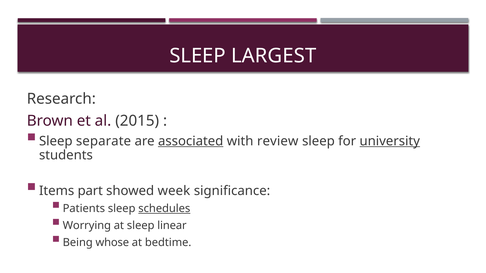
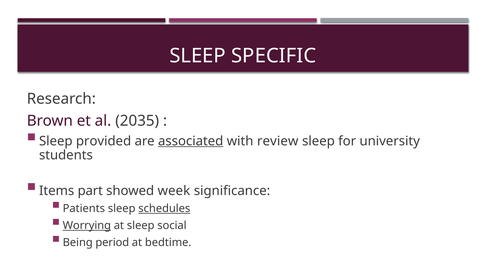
LARGEST: LARGEST -> SPECIFIC (274, 56)
2015: 2015 -> 2035 (137, 121)
separate: separate -> provided (104, 141)
university underline: present -> none (390, 141)
Worrying underline: none -> present (87, 226)
linear: linear -> social (172, 226)
whose: whose -> period (112, 243)
